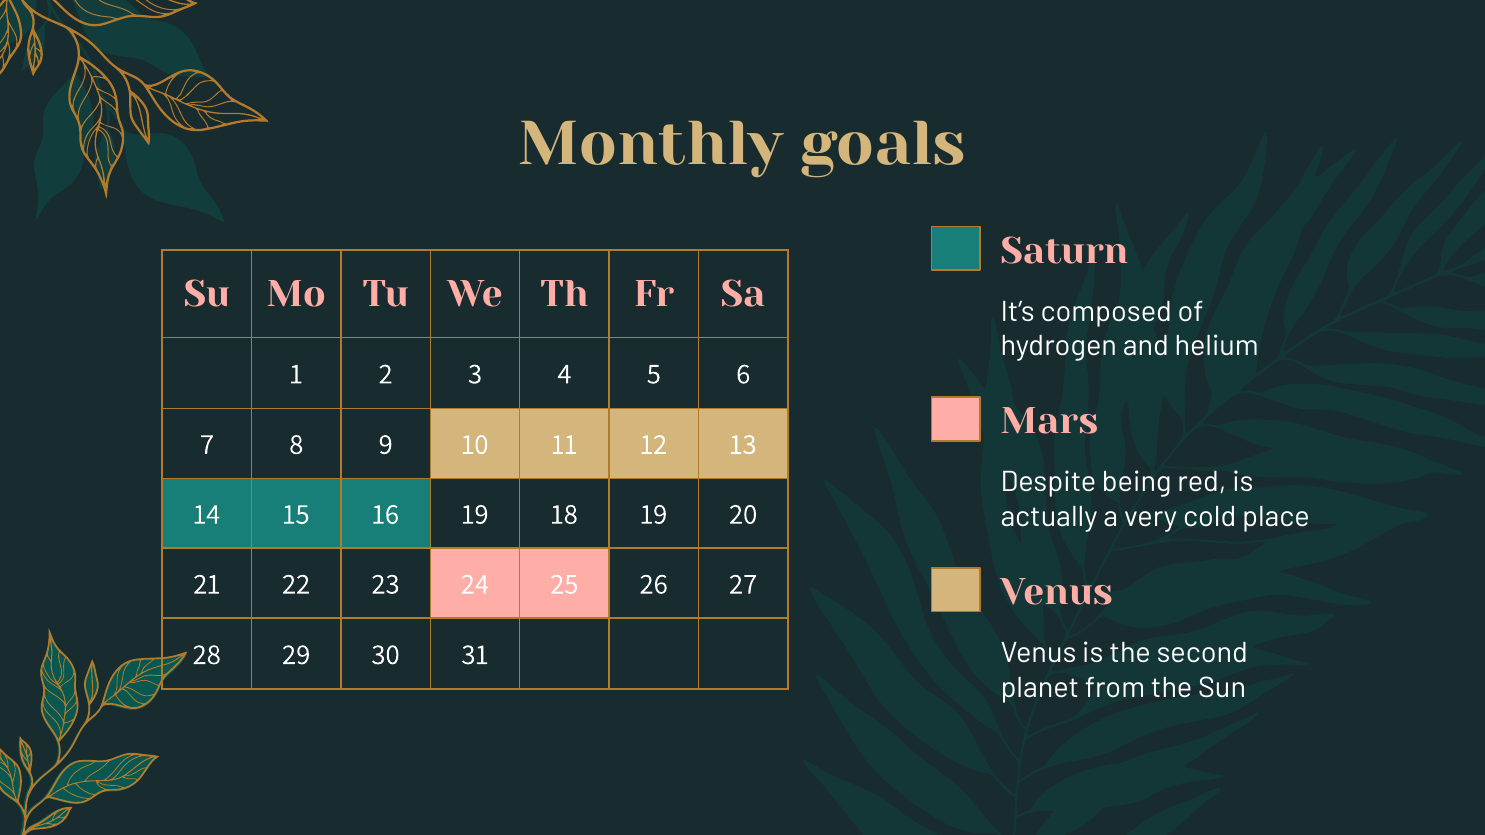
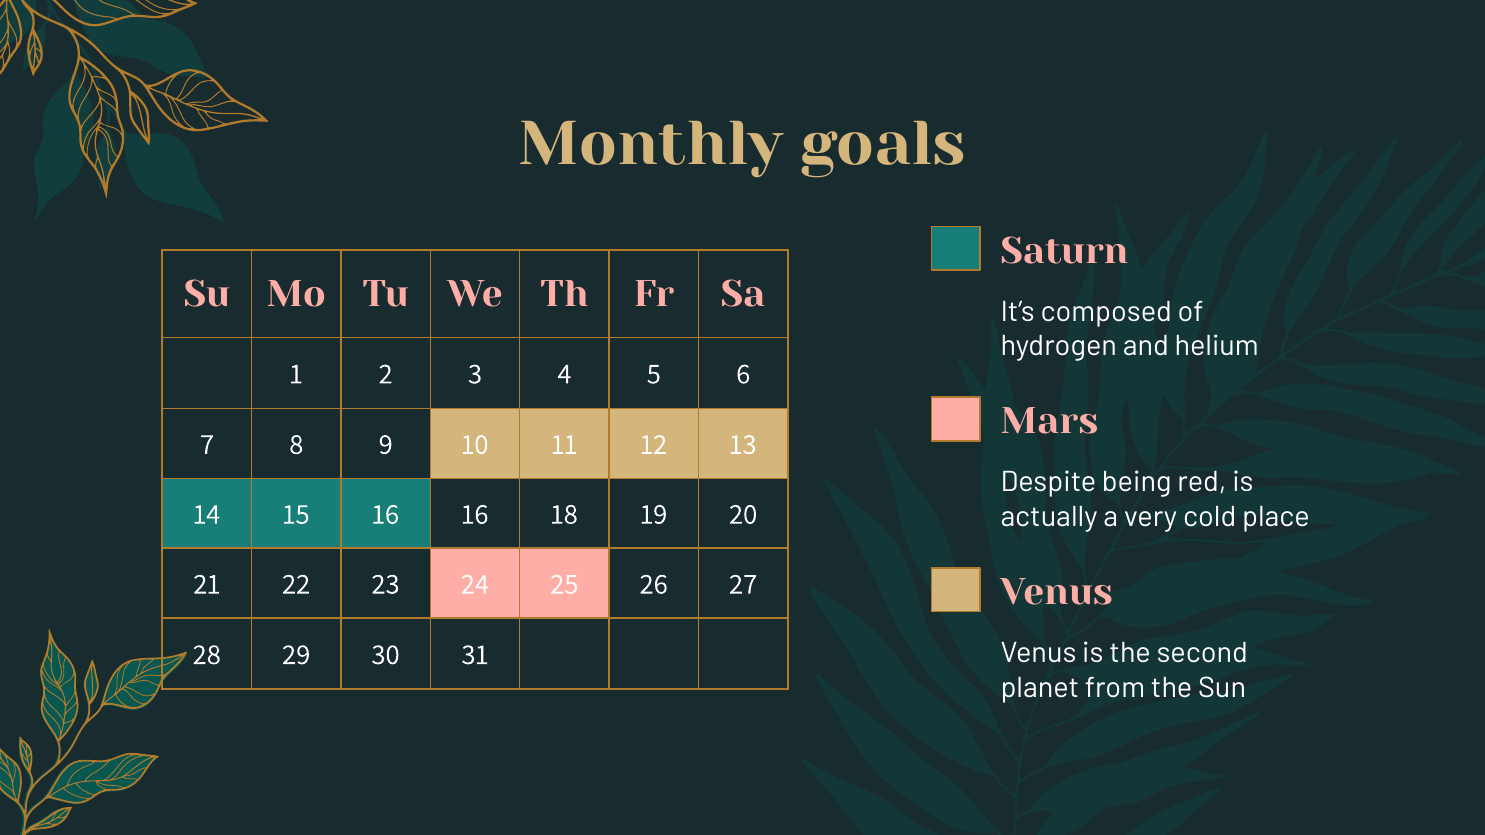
16 19: 19 -> 16 (475, 514)
